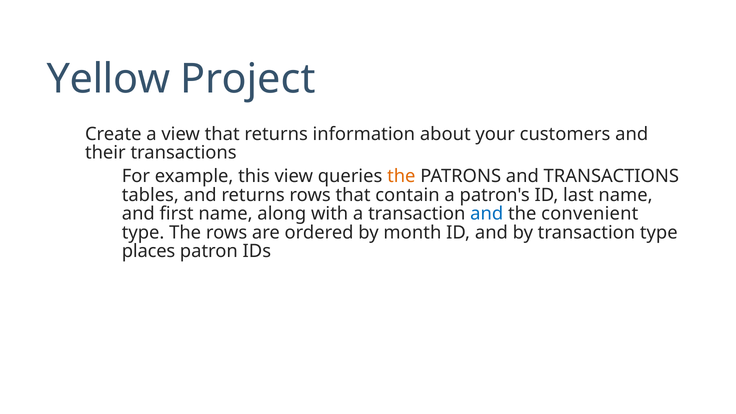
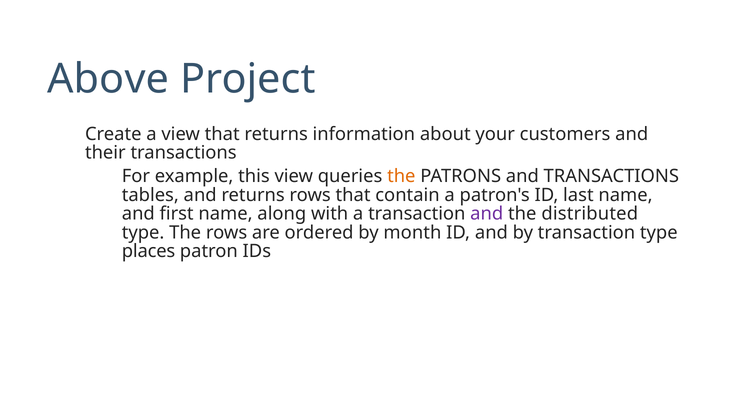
Yellow: Yellow -> Above (108, 79)
and colour: blue -> purple (487, 214)
convenient: convenient -> distributed (590, 214)
